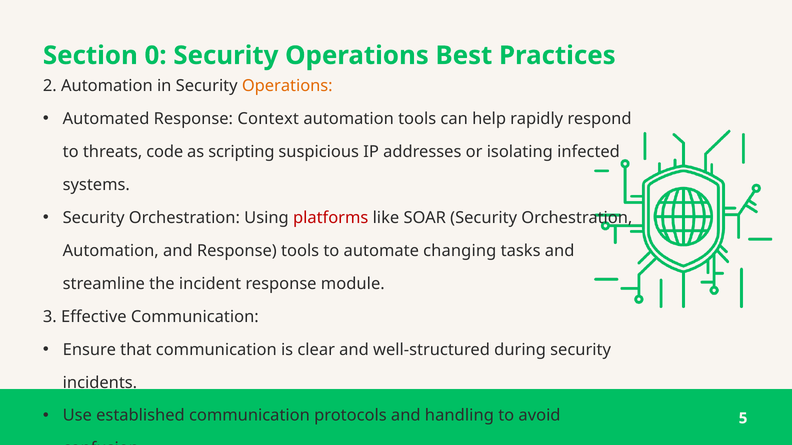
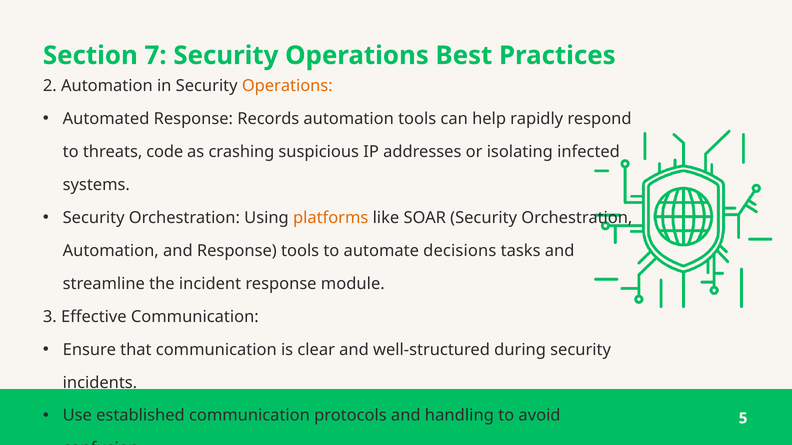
0: 0 -> 7 (156, 56)
Context: Context -> Records (268, 119)
scripting: scripting -> crashing (241, 152)
platforms colour: red -> orange (331, 218)
changing: changing -> decisions (460, 251)
